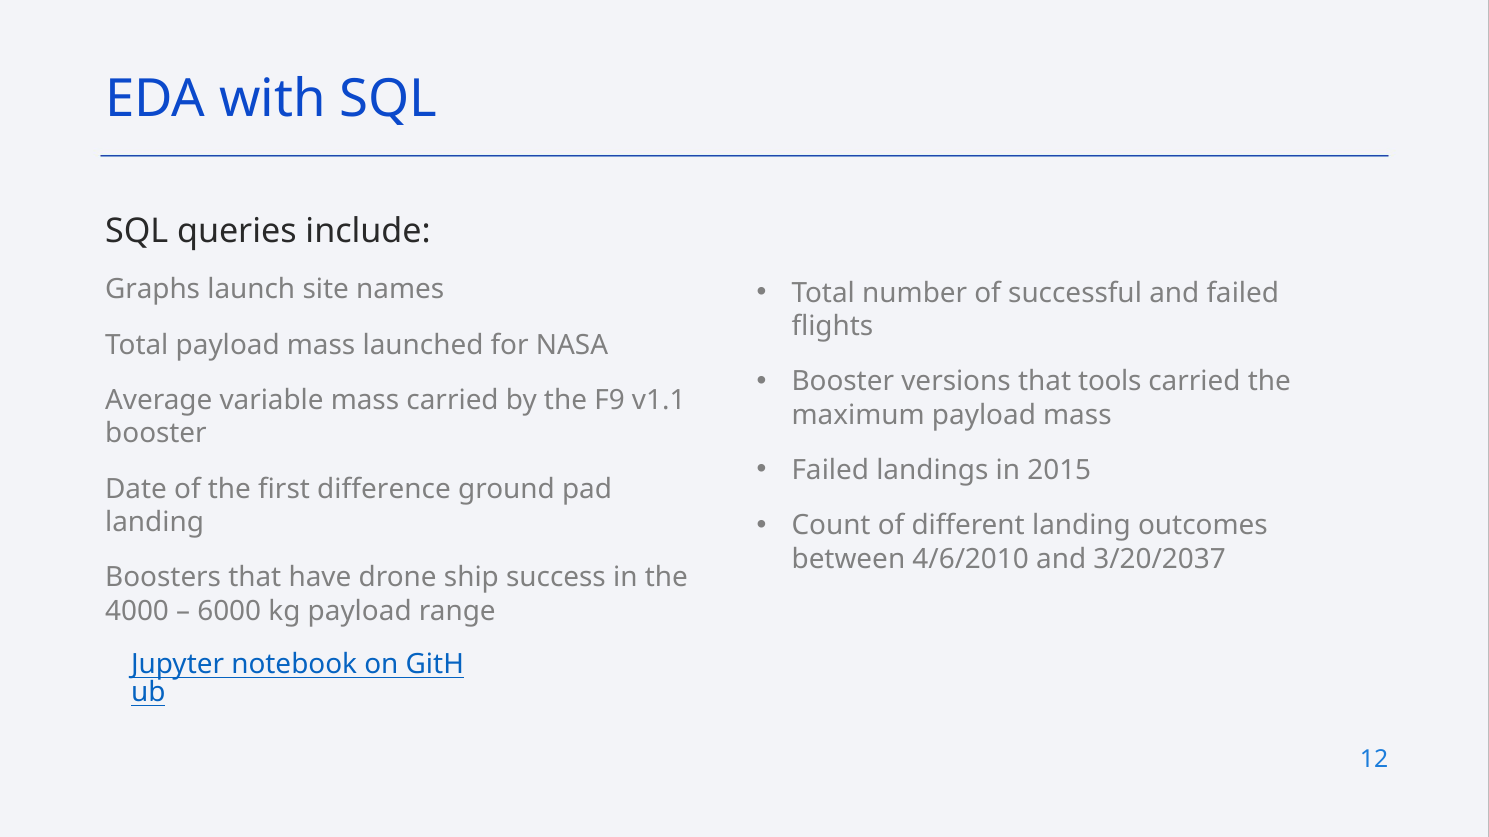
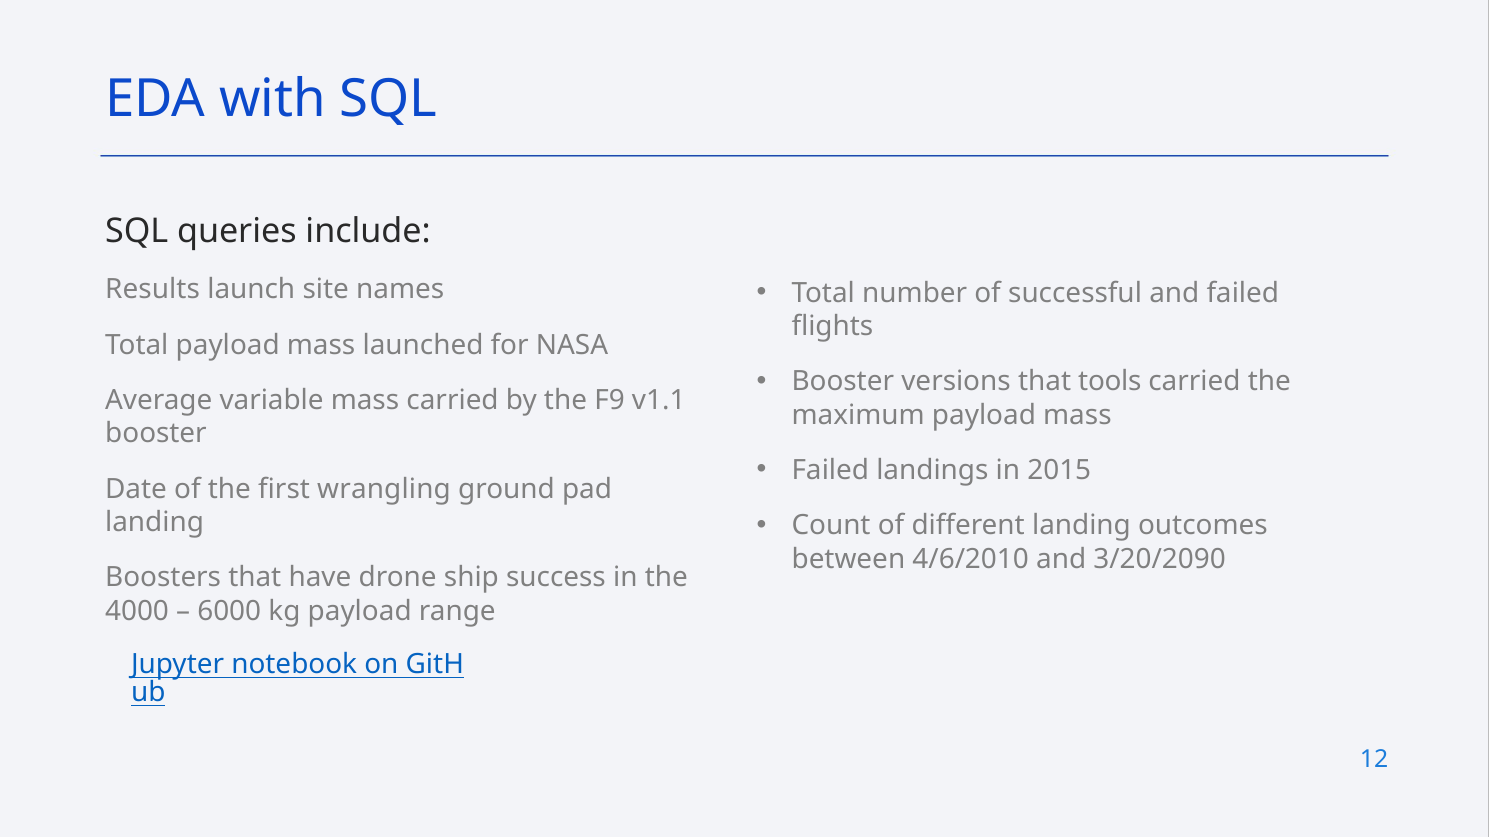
Graphs: Graphs -> Results (153, 290)
difference: difference -> wrangling (384, 489)
3/20/2037: 3/20/2037 -> 3/20/2090 (1160, 559)
